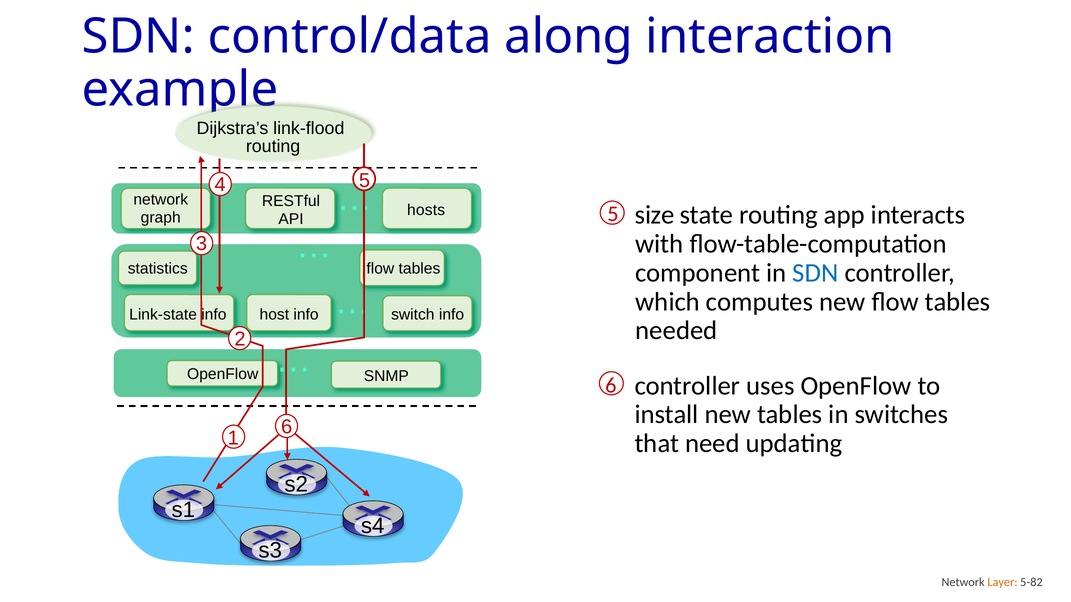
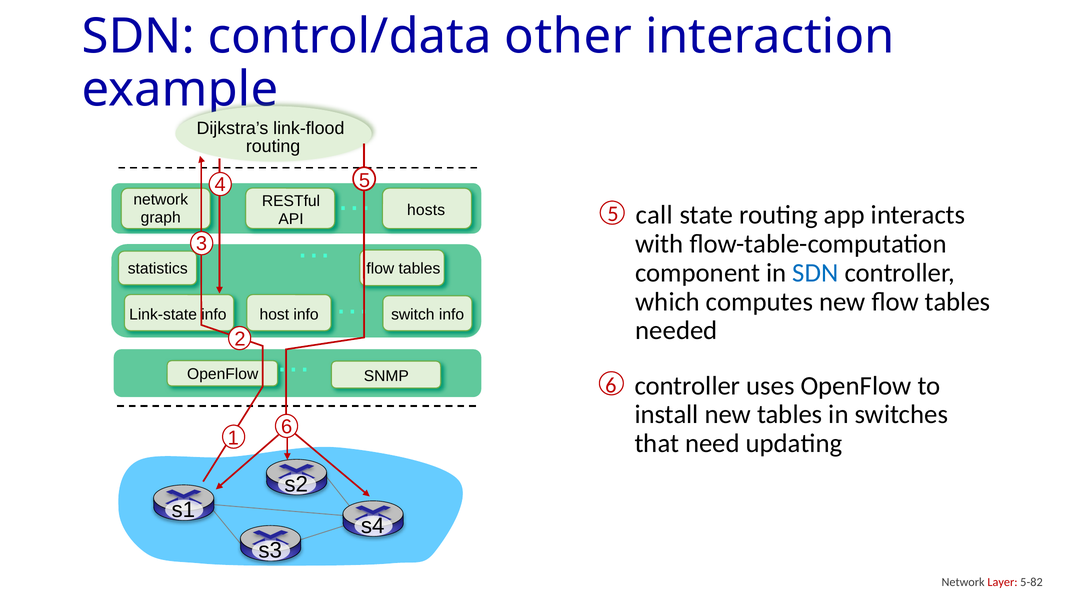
along: along -> other (568, 37)
size: size -> call (654, 215)
Layer colour: orange -> red (1003, 583)
